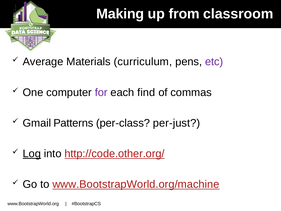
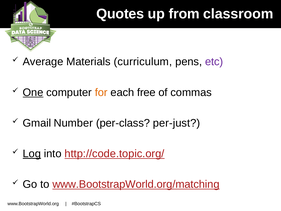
Making: Making -> Quotes (120, 14)
One underline: none -> present (33, 92)
for colour: purple -> orange (101, 92)
find: find -> free (146, 92)
Patterns: Patterns -> Number (73, 123)
http://code.other.org/: http://code.other.org/ -> http://code.topic.org/ (114, 154)
www.BootstrapWorld.org/machine: www.BootstrapWorld.org/machine -> www.BootstrapWorld.org/matching (136, 184)
